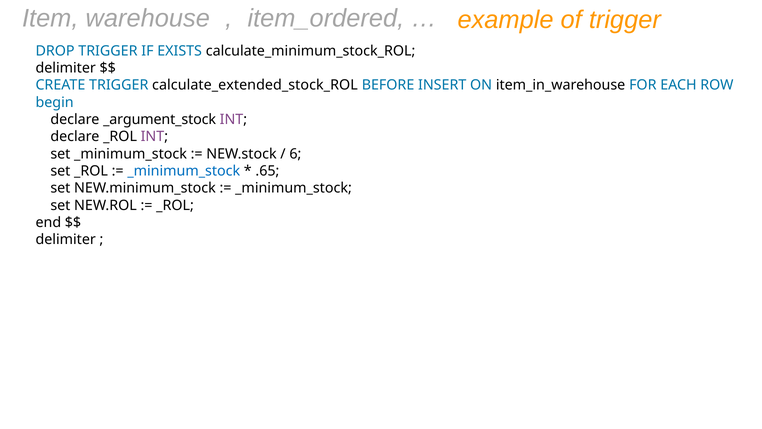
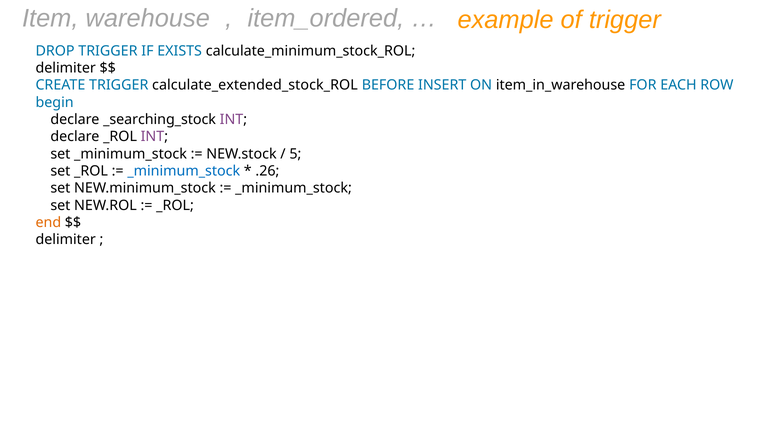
_argument_stock: _argument_stock -> _searching_stock (160, 119)
6: 6 -> 5 (295, 154)
.65: .65 -> .26 (267, 171)
end colour: black -> orange (48, 222)
